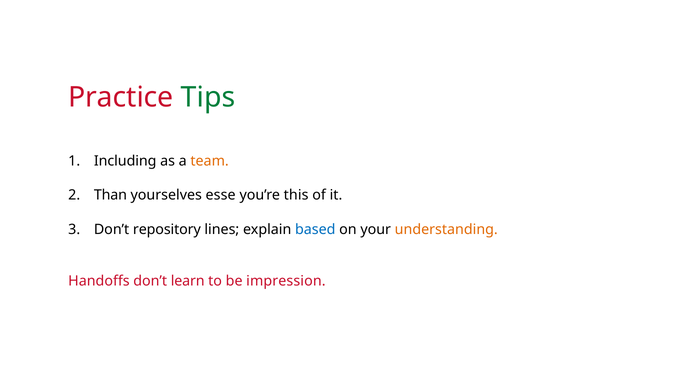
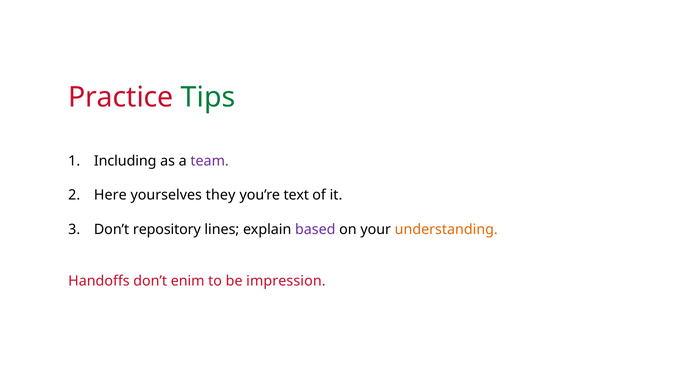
team colour: orange -> purple (210, 161)
Than: Than -> Here (110, 195)
esse: esse -> they (221, 195)
this: this -> text (296, 195)
based colour: blue -> purple (315, 229)
learn: learn -> enim (188, 281)
